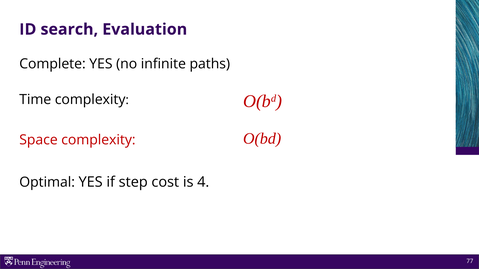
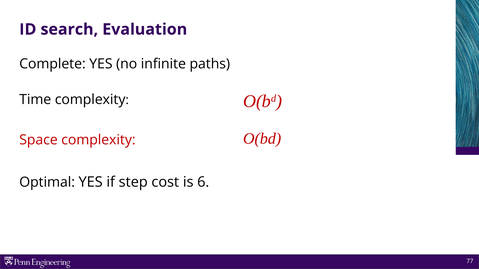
4: 4 -> 6 (203, 182)
